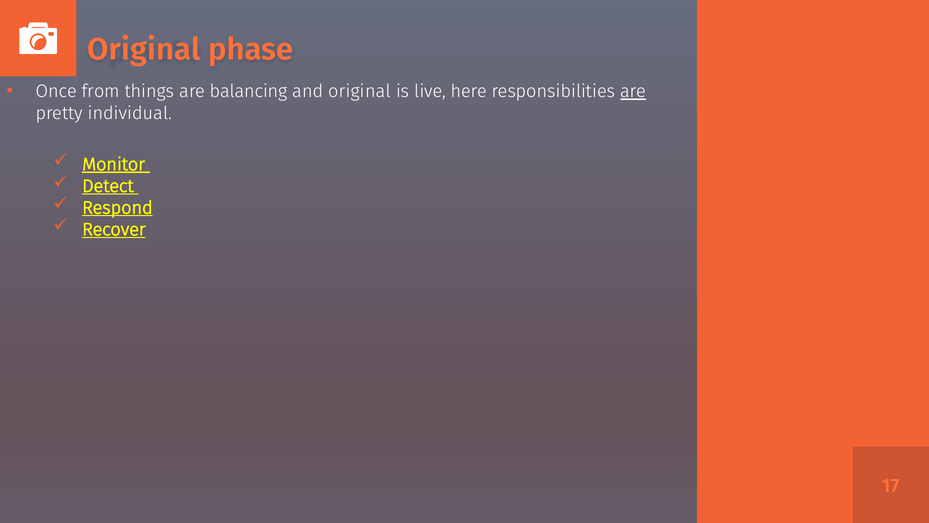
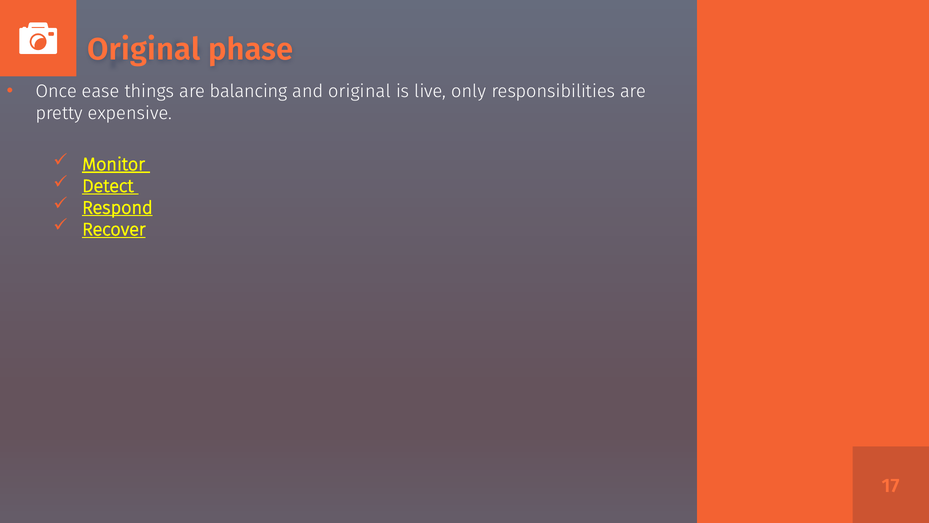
from: from -> ease (101, 91)
here: here -> only (469, 91)
are underline: present -> none (633, 91)
individual: individual -> expensive (130, 113)
